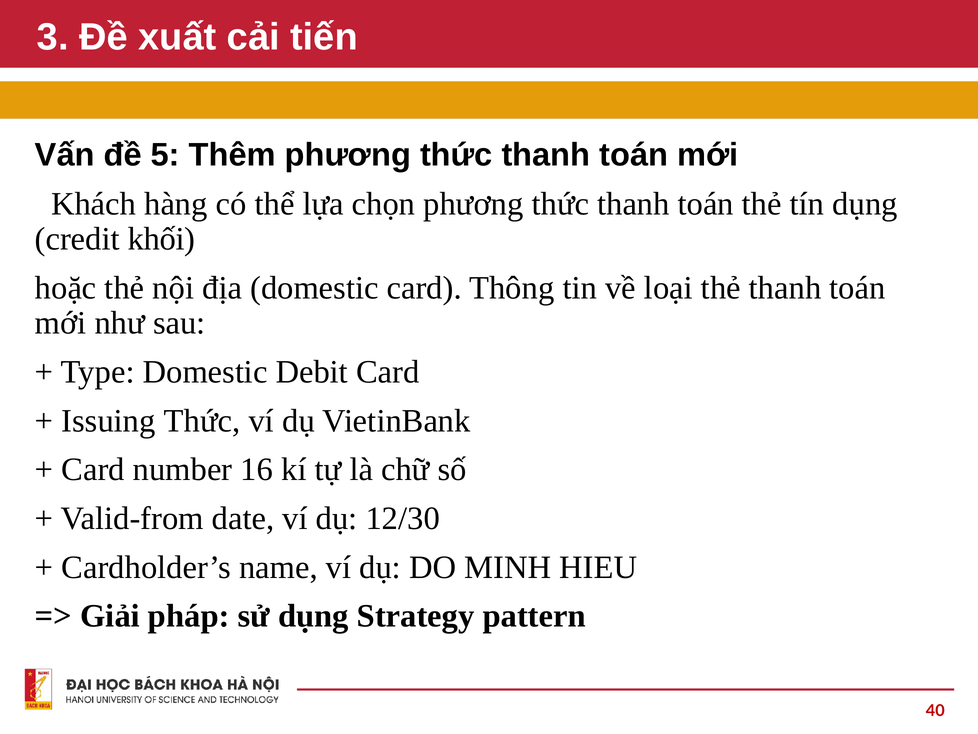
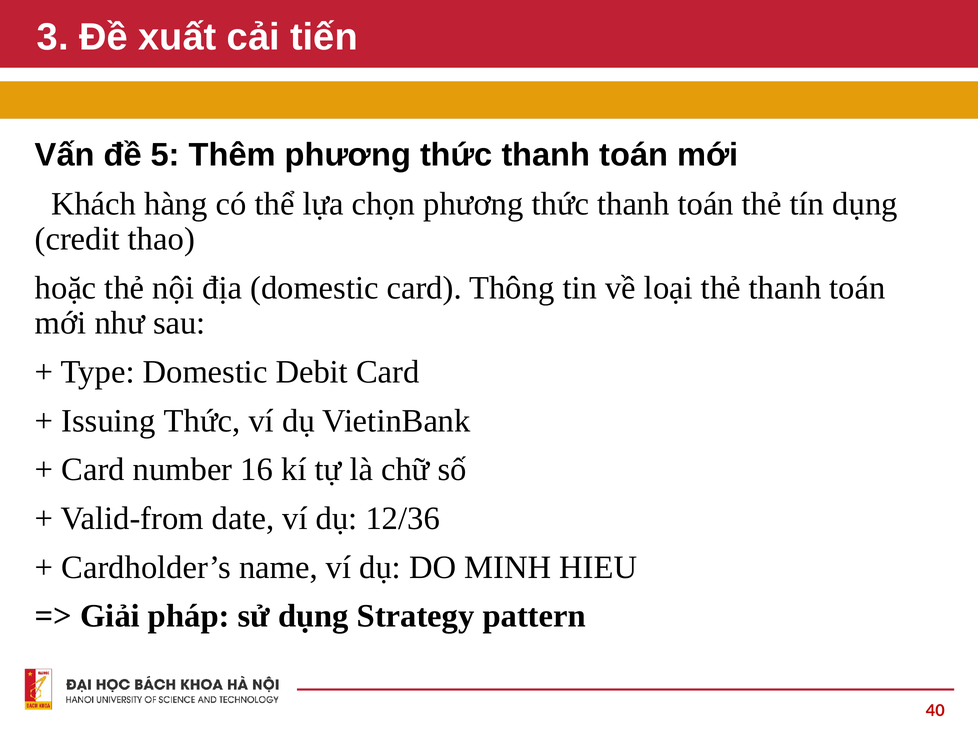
khối: khối -> thao (161, 239)
12/30: 12/30 -> 12/36 (403, 518)
